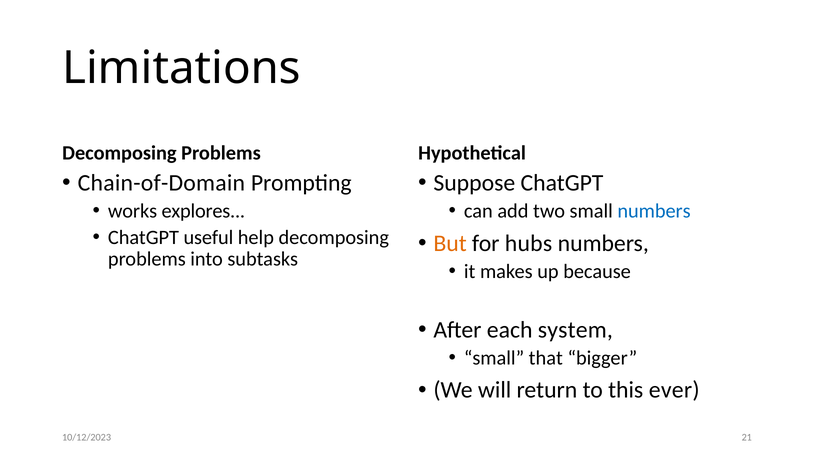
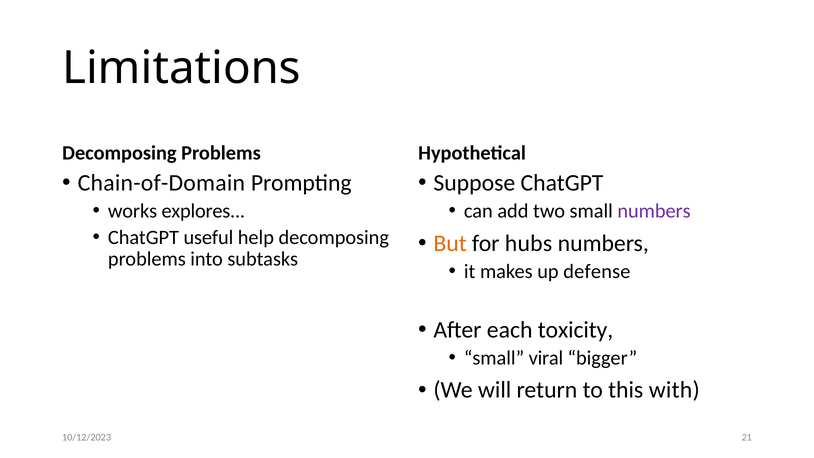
numbers colour: blue -> purple (654, 211)
because: because -> defense (597, 271)
system: system -> toxicity (575, 330)
that: that -> viral (546, 358)
ever: ever -> with (674, 390)
